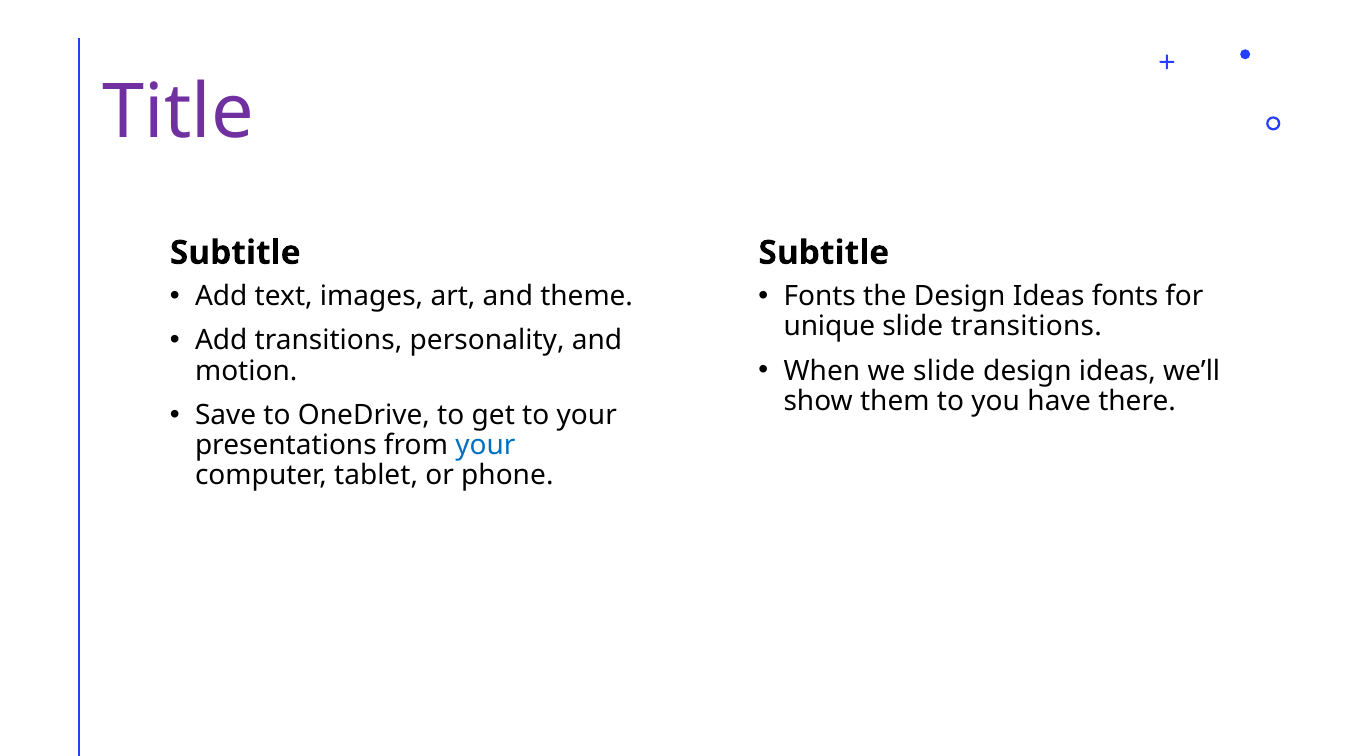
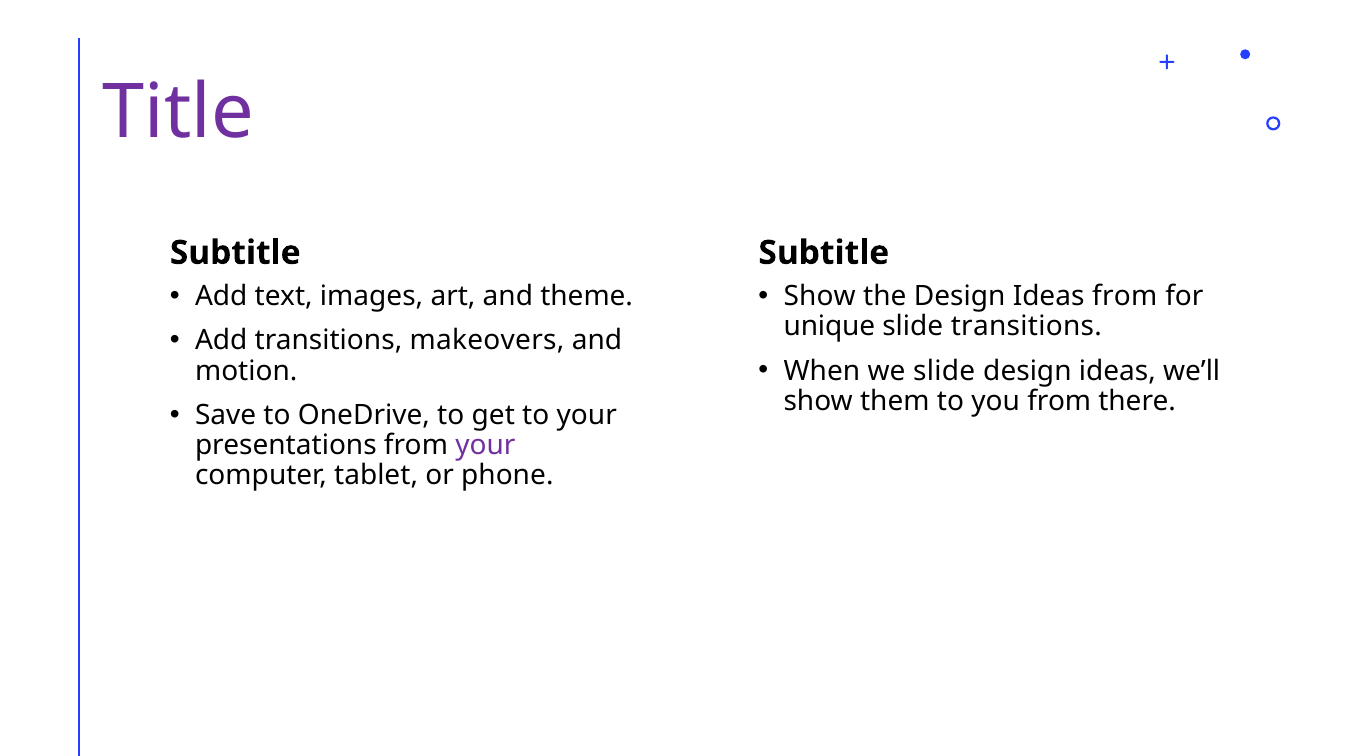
Fonts: Fonts -> Show (820, 296)
Ideas fonts: fonts -> from (1125, 296)
personality: personality -> makeovers (487, 341)
you have: have -> from (1059, 401)
your colour: blue -> purple (485, 446)
